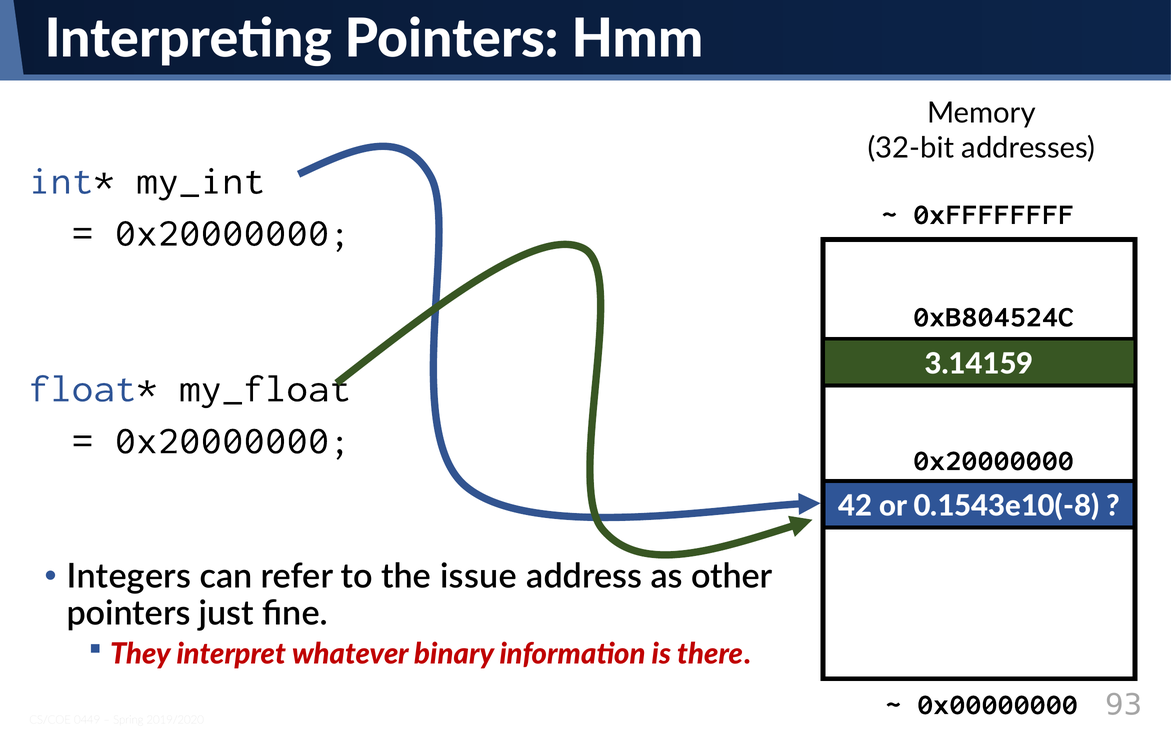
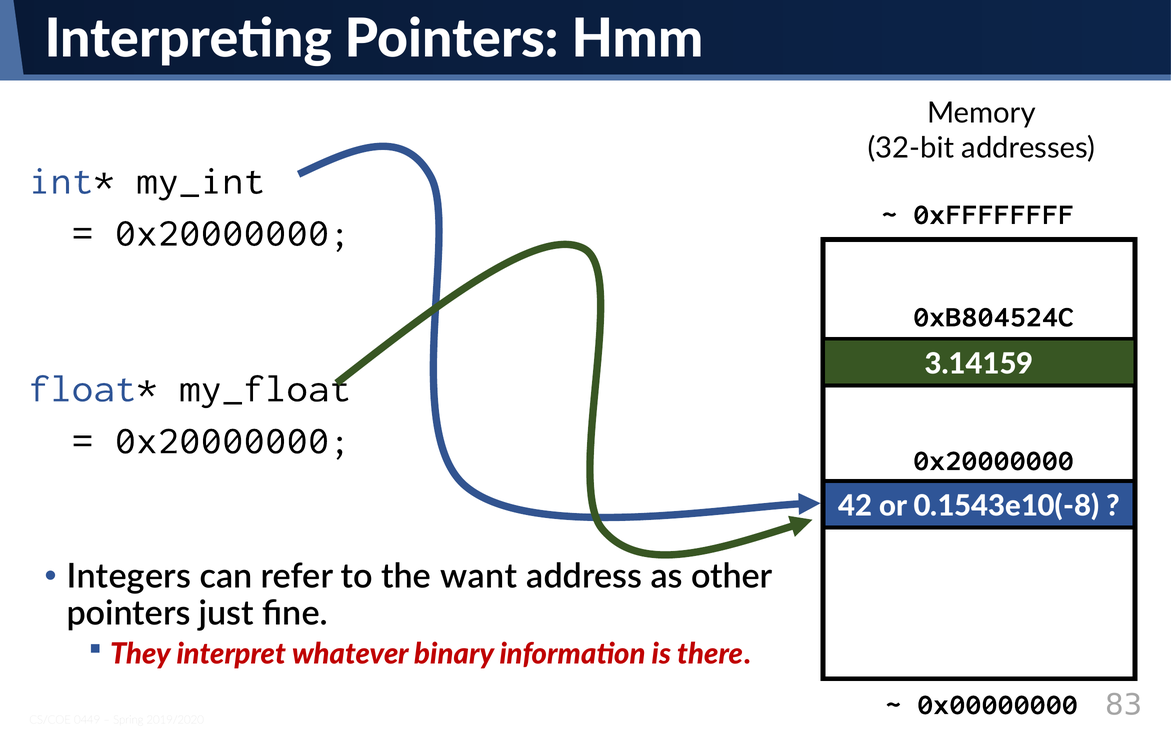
issue: issue -> want (479, 577)
93: 93 -> 83 (1124, 705)
